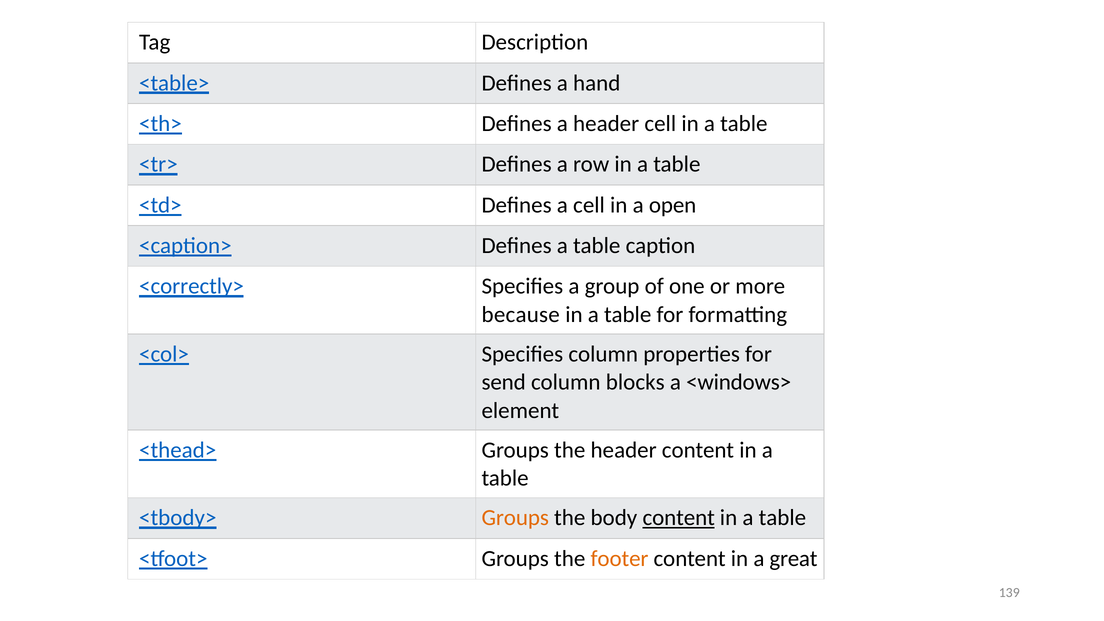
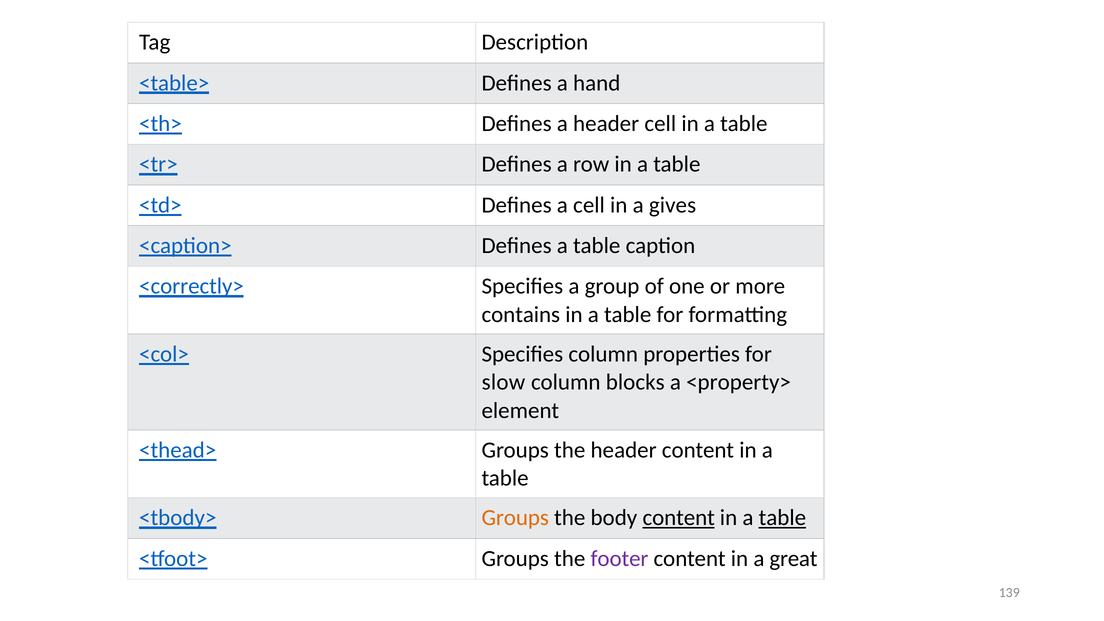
open: open -> gives (673, 205)
because: because -> contains (521, 315)
send: send -> slow (503, 382)
<windows>: <windows> -> <property> (739, 382)
table underline: none -> present (782, 518)
footer colour: orange -> purple (620, 559)
